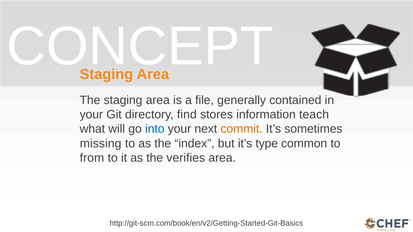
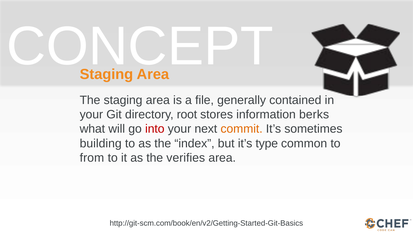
find: find -> root (187, 115)
teach: teach -> berks (314, 115)
into colour: blue -> red (155, 129)
missing: missing -> building (101, 144)
